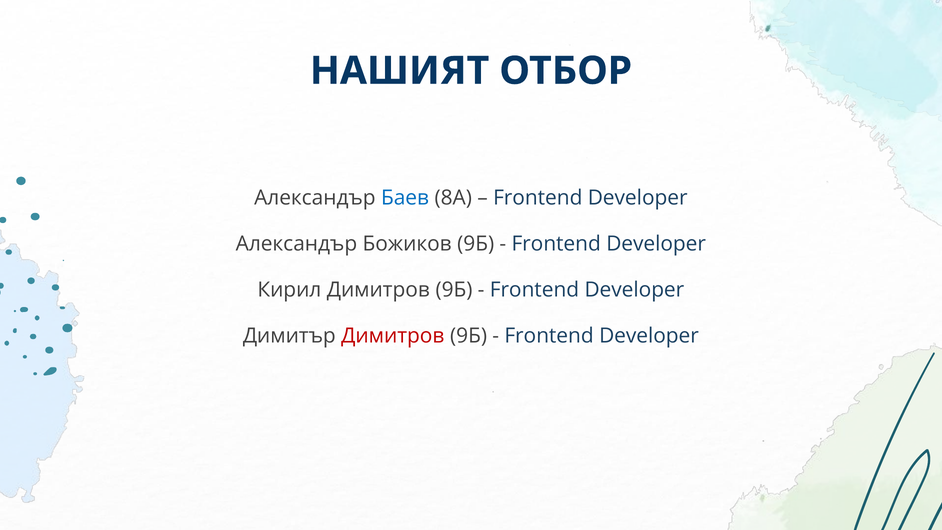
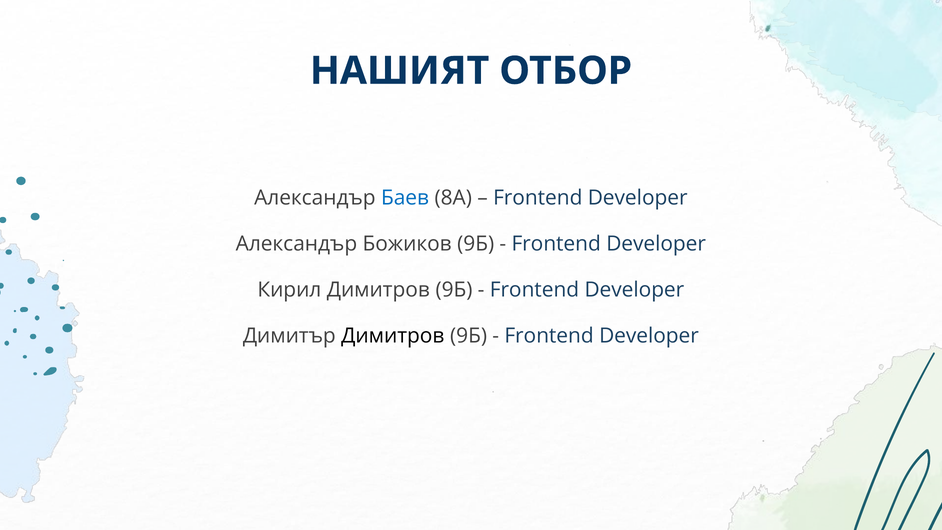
Димитров colour: red -> black (393, 336)
